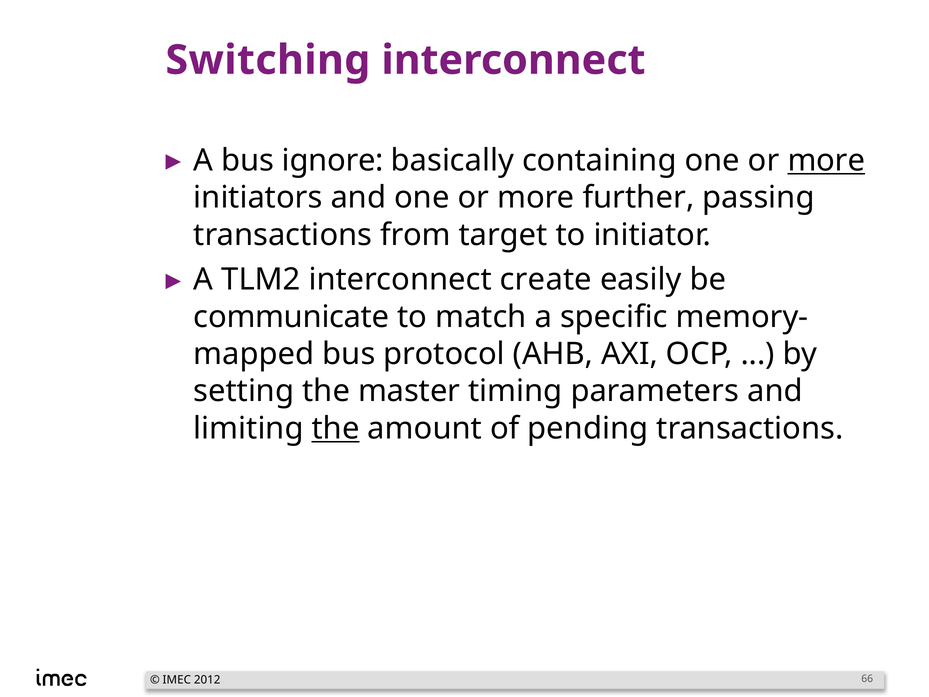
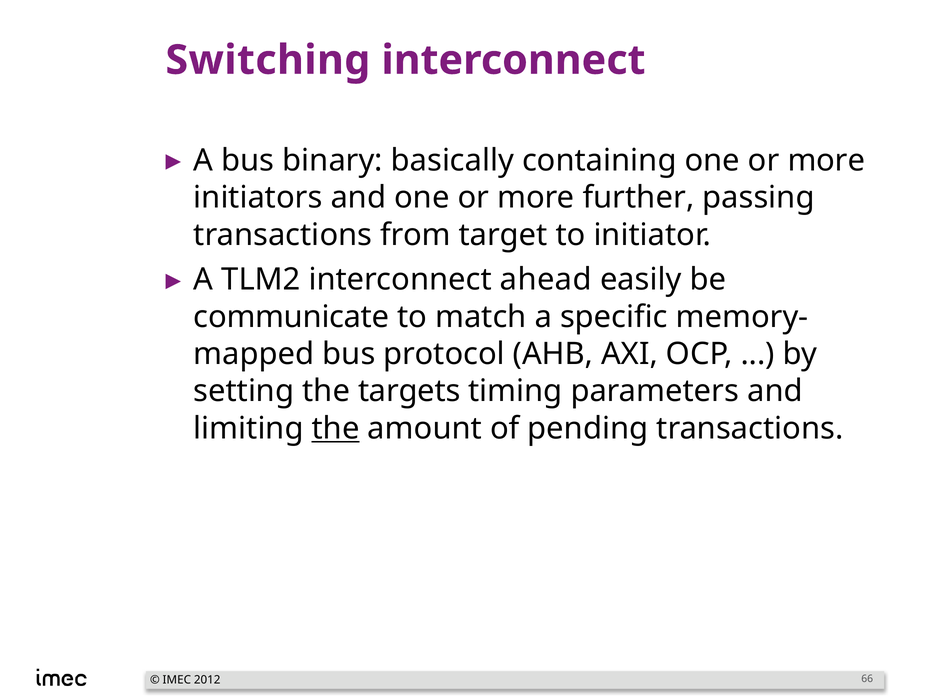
ignore: ignore -> binary (333, 160)
more underline: present -> none (826, 160)
create: create -> ahead (546, 280)
master: master -> targets (409, 391)
